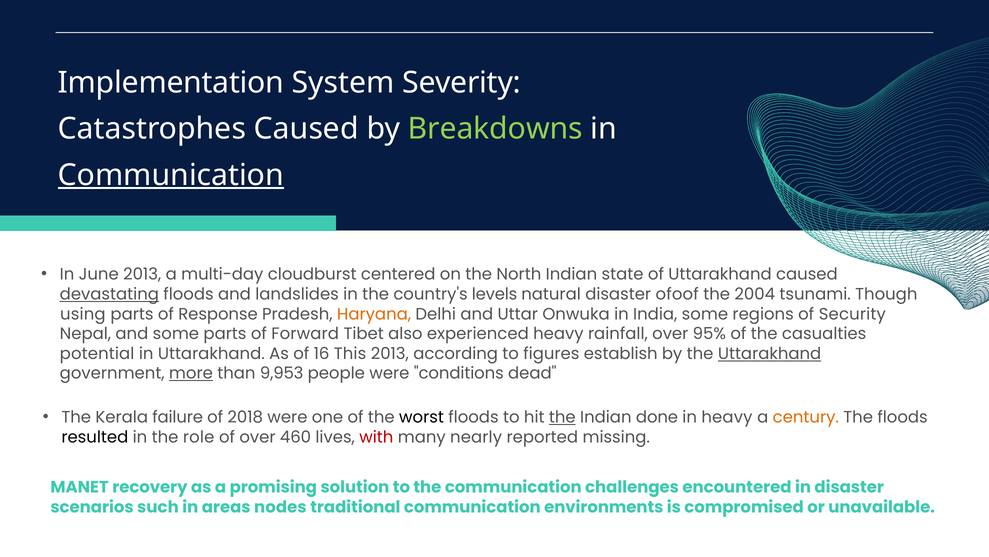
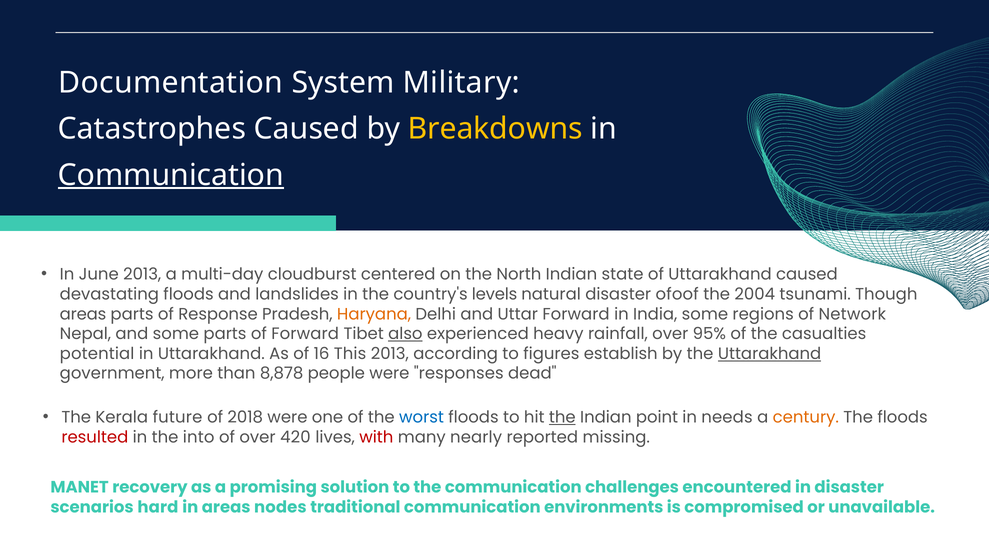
Implementation: Implementation -> Documentation (171, 83)
Severity: Severity -> Military (461, 83)
Breakdowns colour: light green -> yellow (495, 129)
devastating underline: present -> none (109, 294)
using: using -> areas (83, 314)
Uttar Onwuka: Onwuka -> Forward (576, 314)
Security: Security -> Network (852, 314)
also underline: none -> present (405, 333)
more underline: present -> none (191, 373)
9,953: 9,953 -> 8,878 (282, 373)
conditions: conditions -> responses (459, 373)
failure: failure -> future (178, 417)
worst colour: black -> blue (422, 417)
done: done -> point (657, 417)
in heavy: heavy -> needs (727, 417)
resulted colour: black -> red (95, 437)
role: role -> into (199, 437)
460: 460 -> 420 (295, 437)
such: such -> hard (158, 507)
